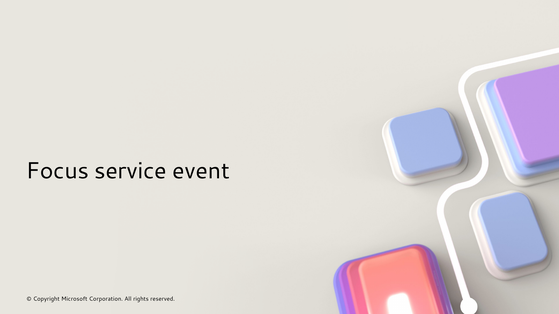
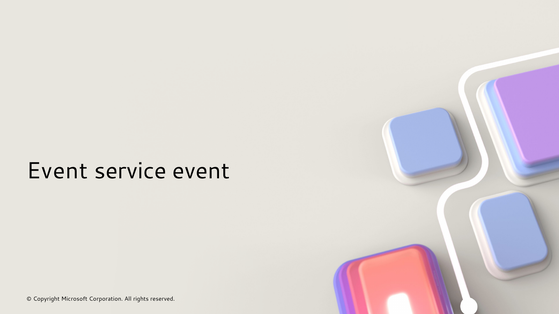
Focus: Focus -> Event (57, 171)
